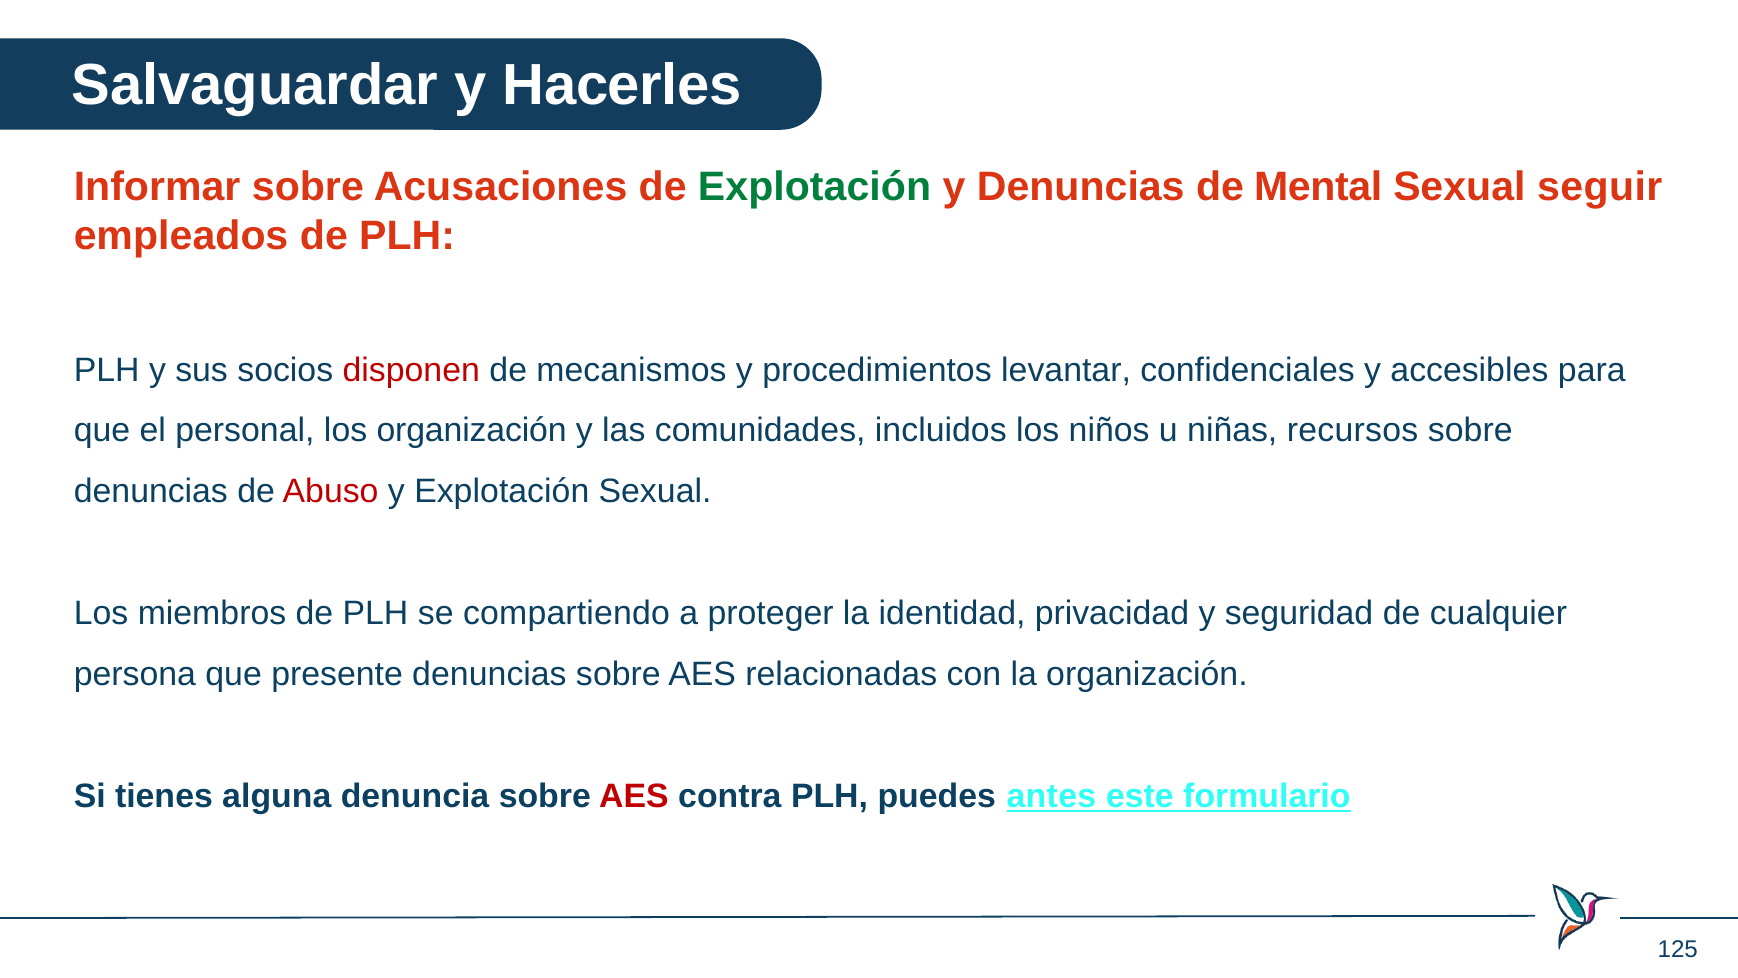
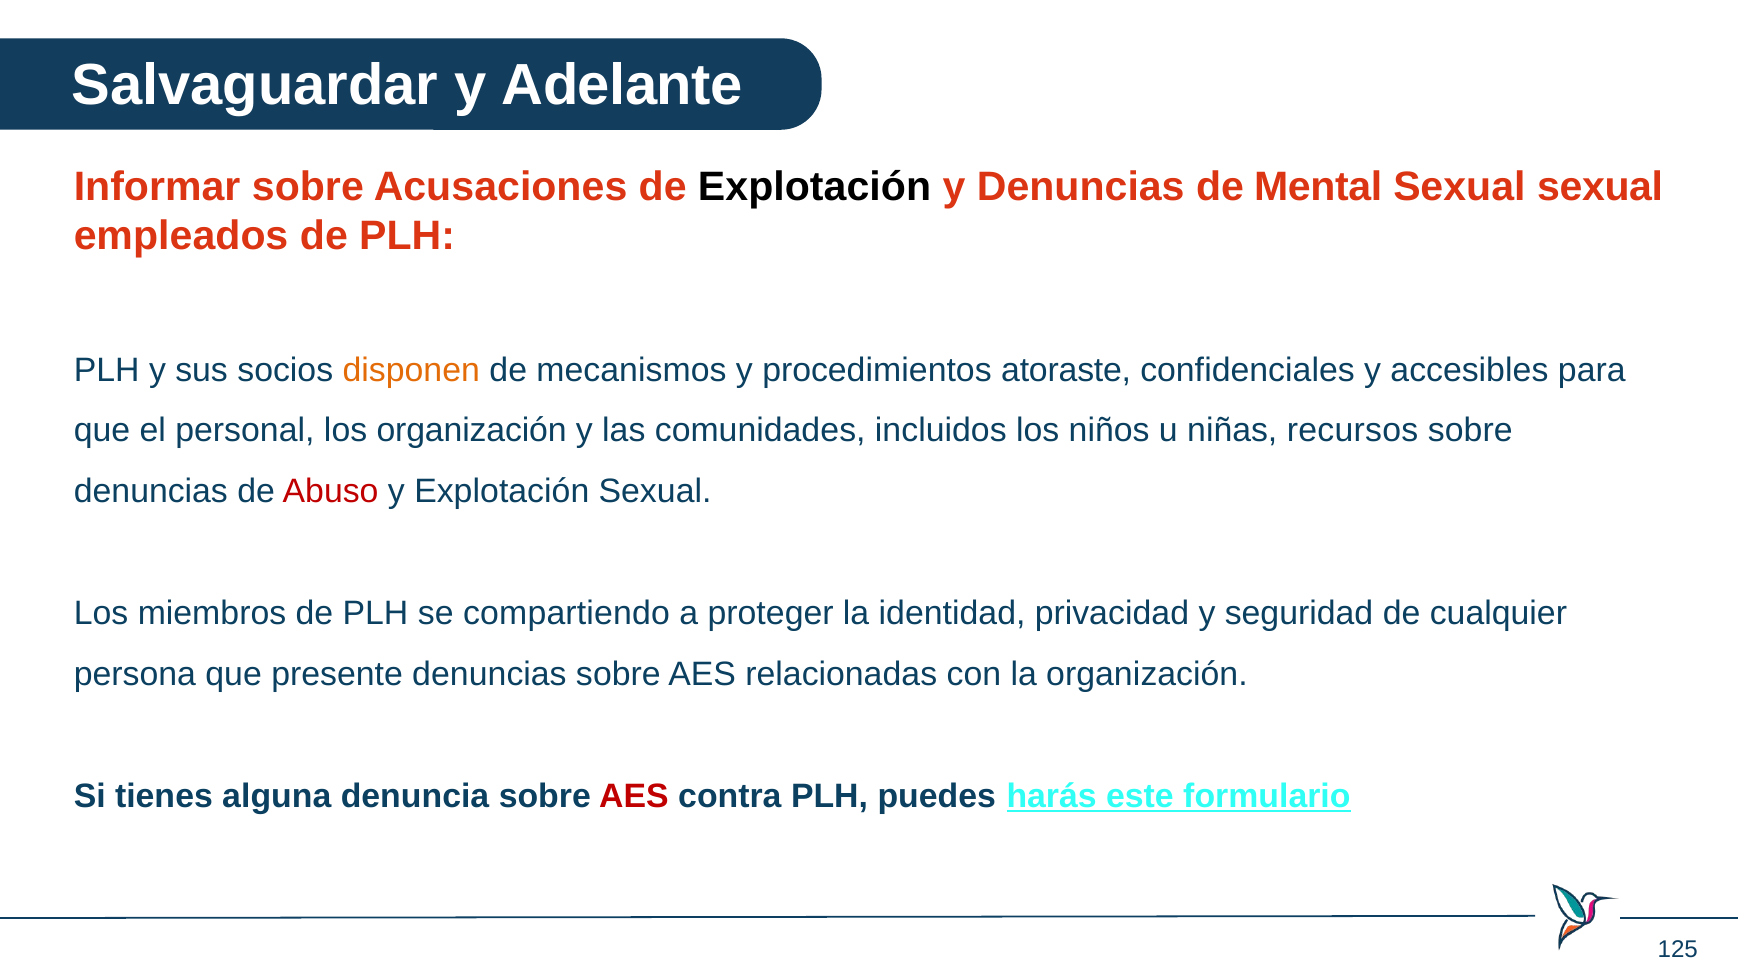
Hacerles: Hacerles -> Adelante (622, 85)
Explotación colour: green -> black (815, 186)
Sexual seguir: seguir -> sexual (1600, 186)
disponen colour: red -> orange (411, 370)
levantar: levantar -> atoraste (1066, 370)
antes: antes -> harás (1052, 796)
